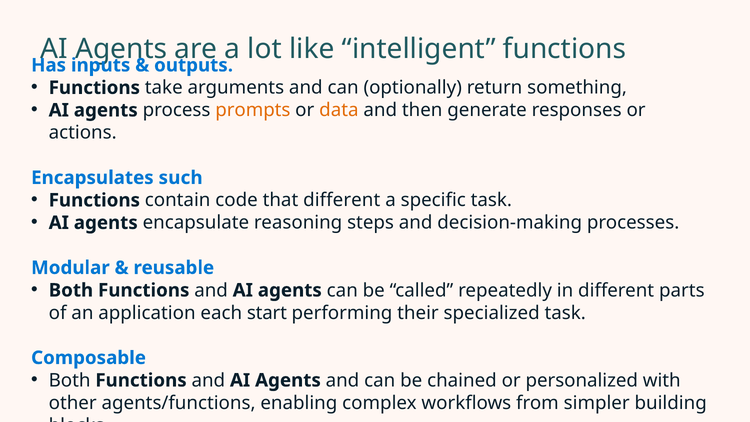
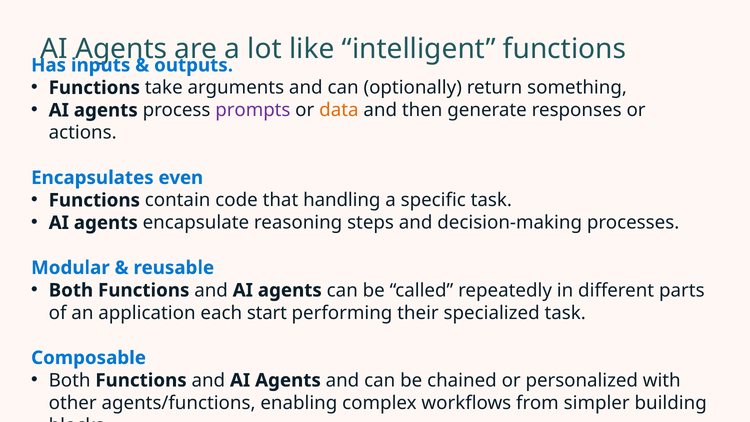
prompts colour: orange -> purple (253, 110)
such: such -> even (181, 178)
that different: different -> handling (342, 200)
